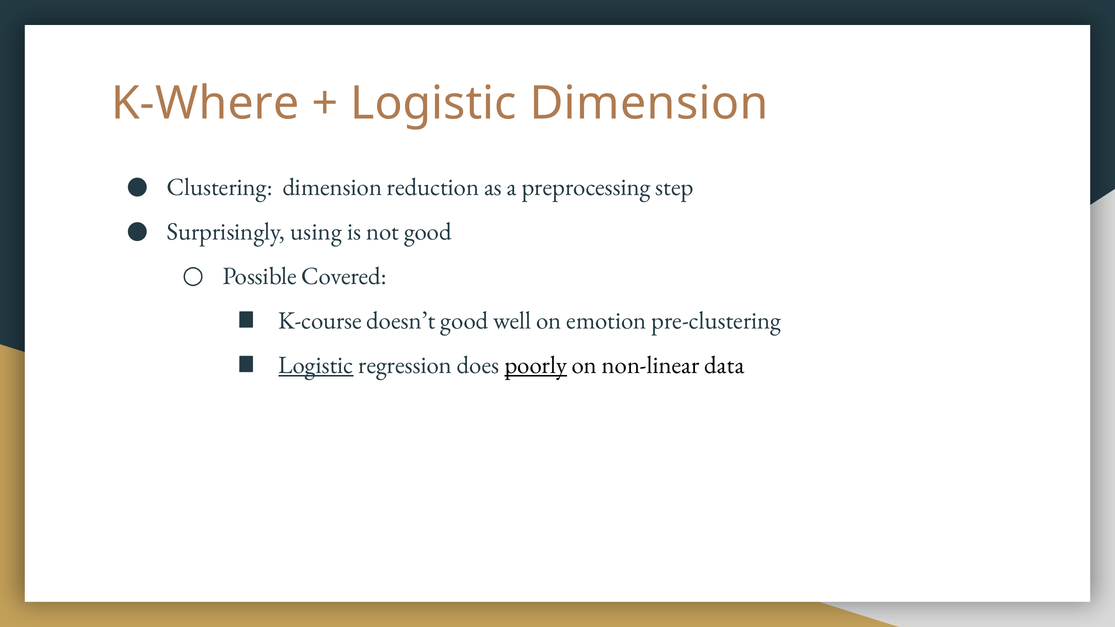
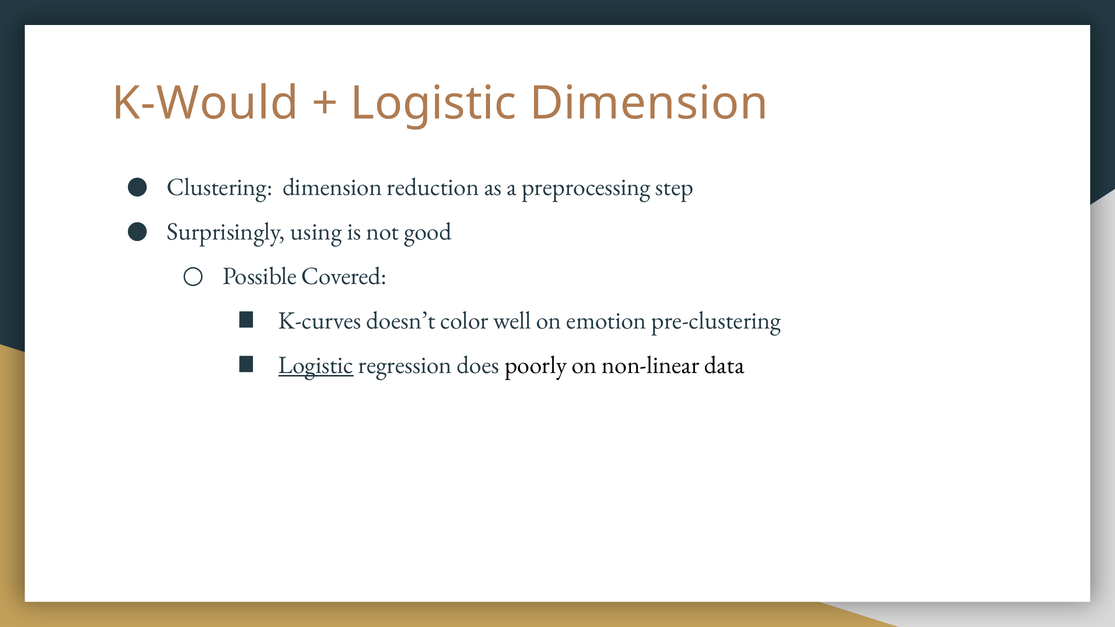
K-Where: K-Where -> K-Would (205, 103)
K-course: K-course -> K-curves (320, 321)
doesn’t good: good -> color (464, 321)
poorly underline: present -> none (536, 365)
